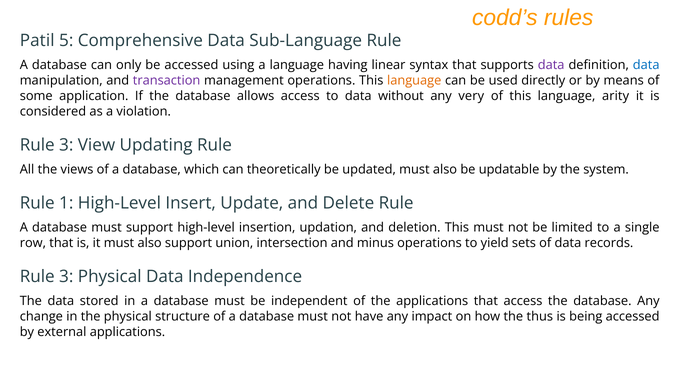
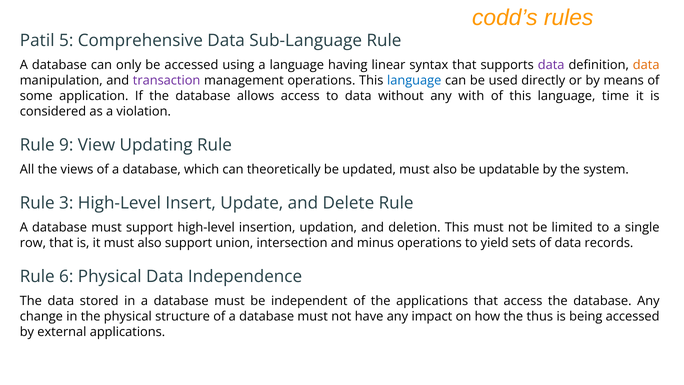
data colour: blue -> orange (646, 65)
language colour: orange -> blue (414, 80)
very: very -> with (471, 96)
arity: arity -> time (616, 96)
3: 3 -> 9 (66, 145)
1: 1 -> 3 (66, 203)
3: 3 -> 6 (66, 276)
